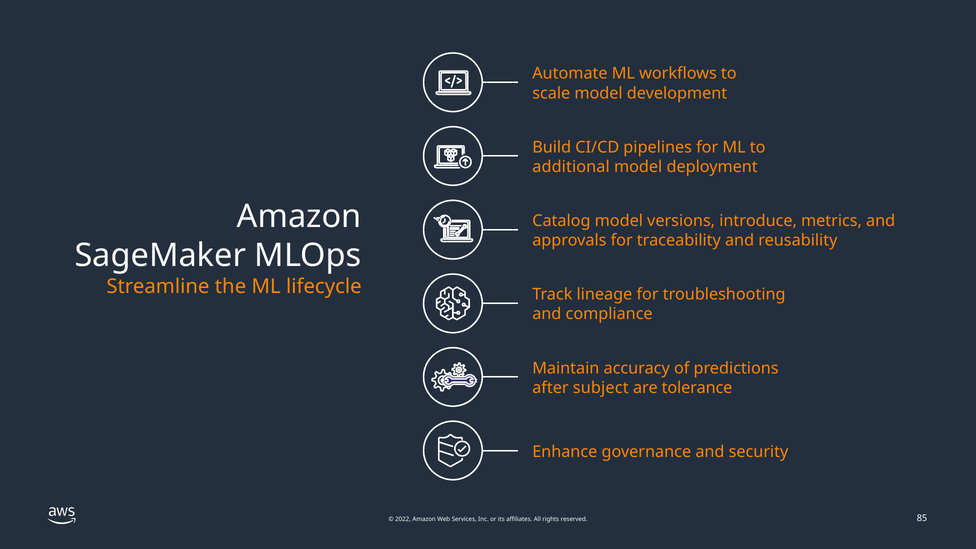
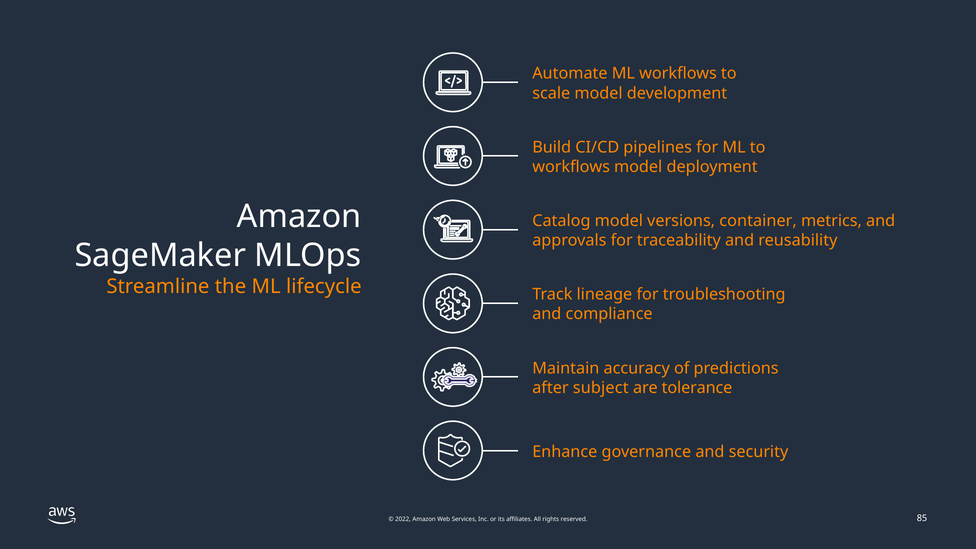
additional: additional -> workflows (571, 167)
introduce: introduce -> container (758, 221)
